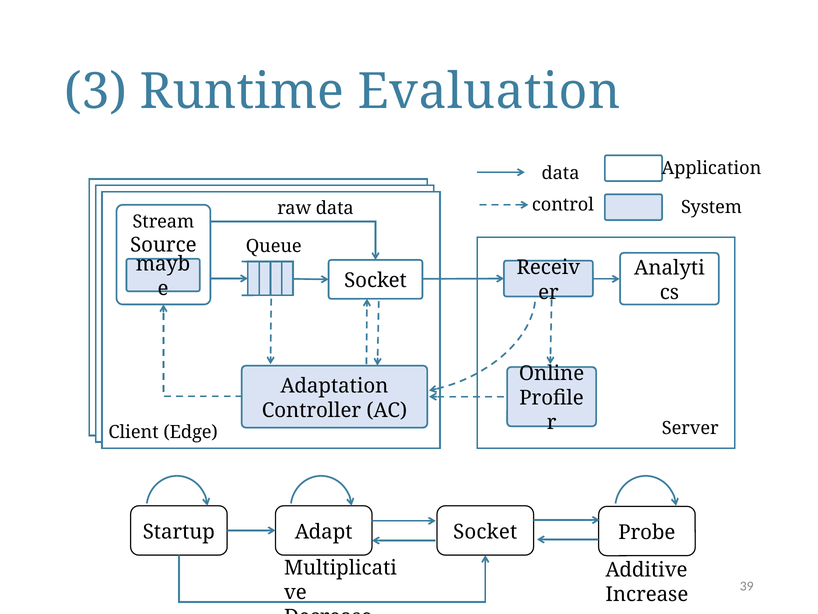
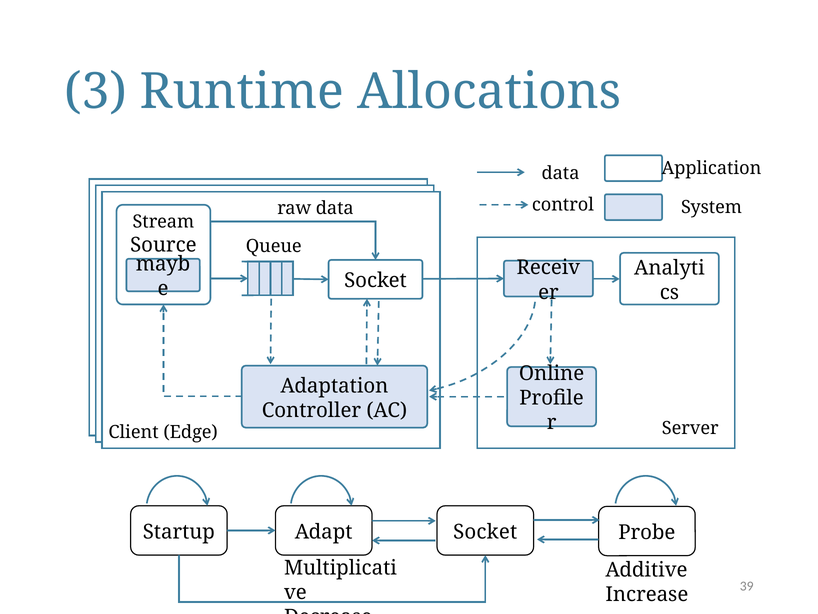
Evaluation: Evaluation -> Allocations (489, 92)
